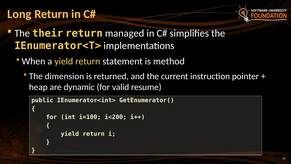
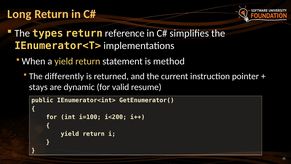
their: their -> types (48, 33)
managed: managed -> reference (125, 33)
dimension: dimension -> differently (64, 76)
heap: heap -> stays (38, 87)
